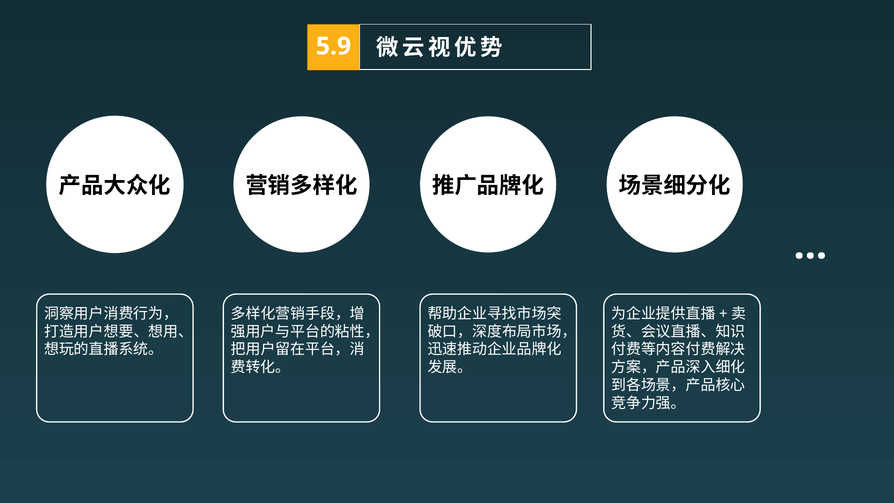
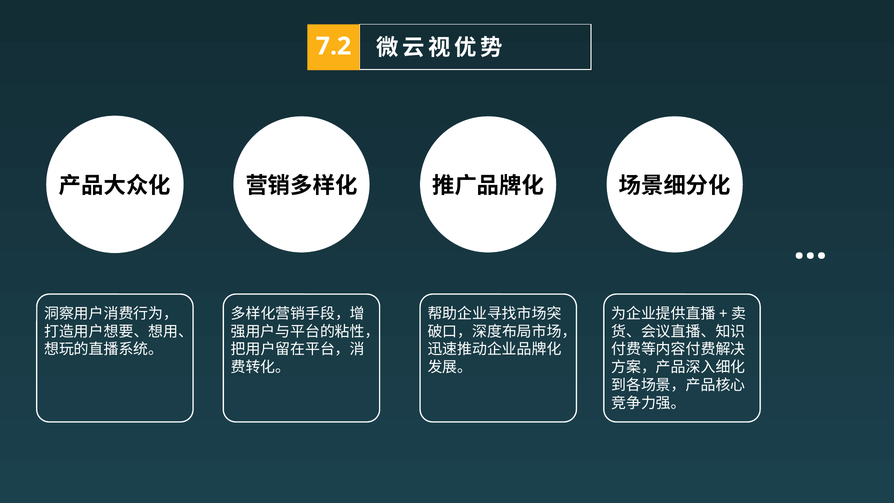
5.9: 5.9 -> 7.2 (334, 46)
